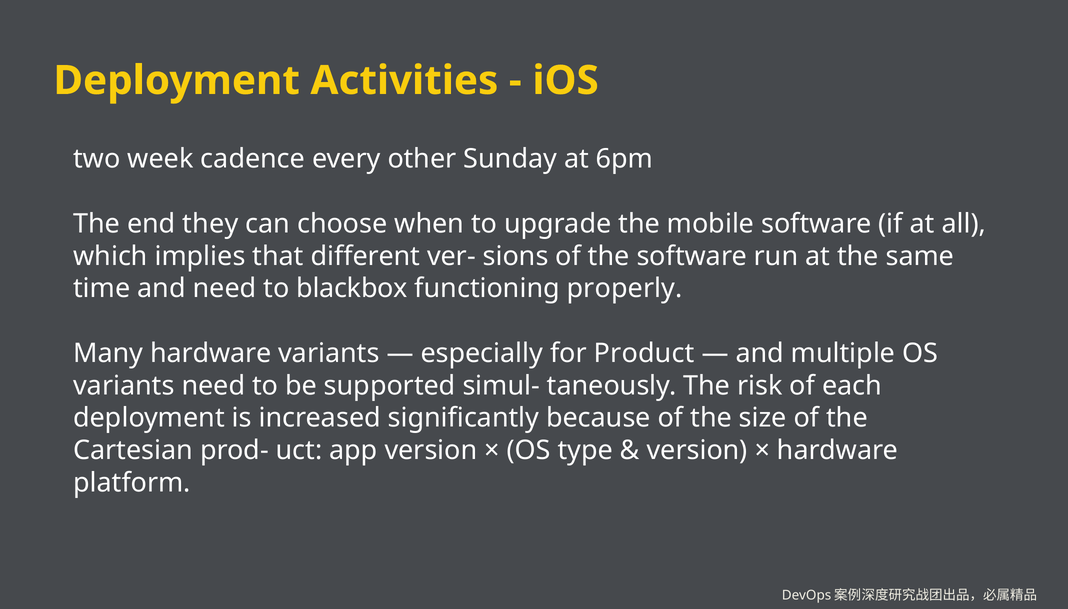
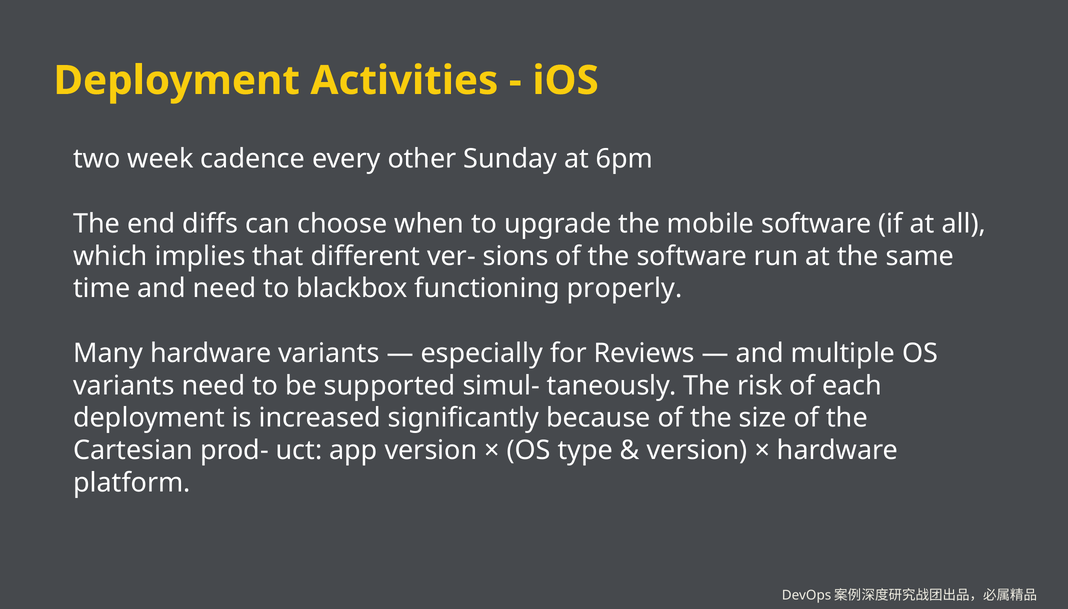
they: they -> diffs (210, 224)
Product: Product -> Reviews (644, 353)
